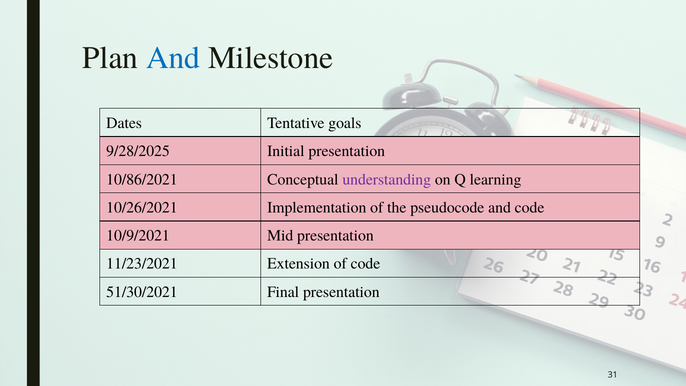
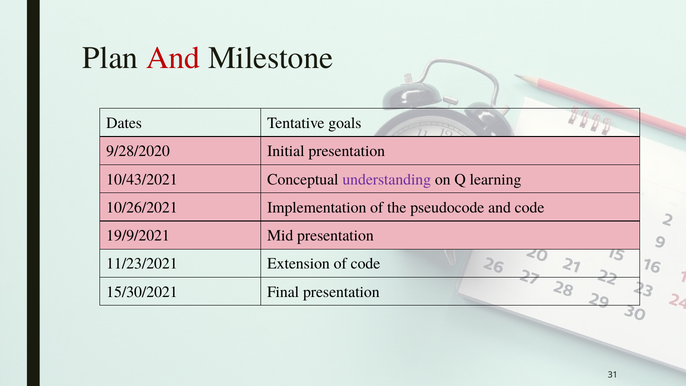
And colour: blue -> red (173, 58)
9/28/2025: 9/28/2025 -> 9/28/2020 (138, 151)
10/86/2021: 10/86/2021 -> 10/43/2021 (142, 179)
10/9/2021: 10/9/2021 -> 19/9/2021 (138, 236)
51/30/2021: 51/30/2021 -> 15/30/2021 (142, 292)
